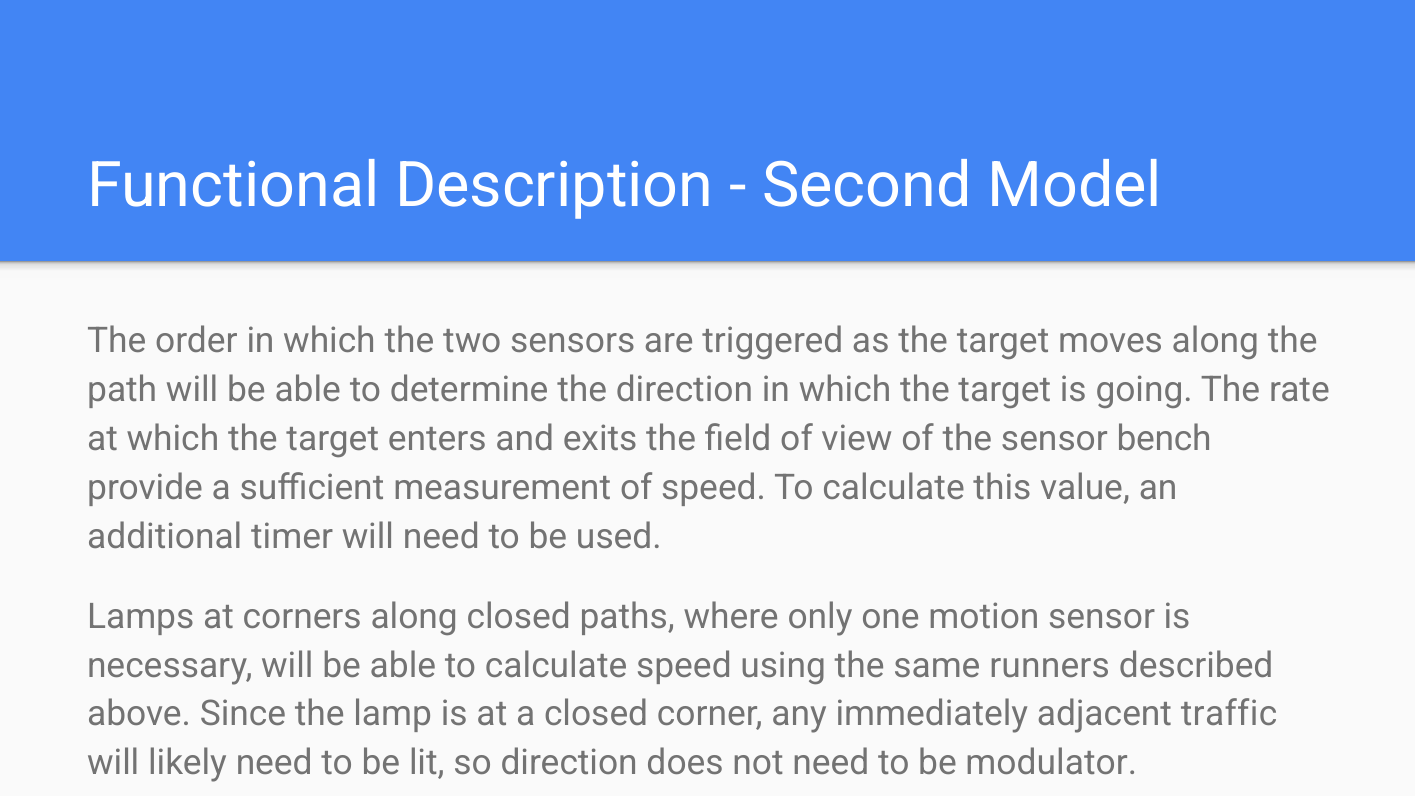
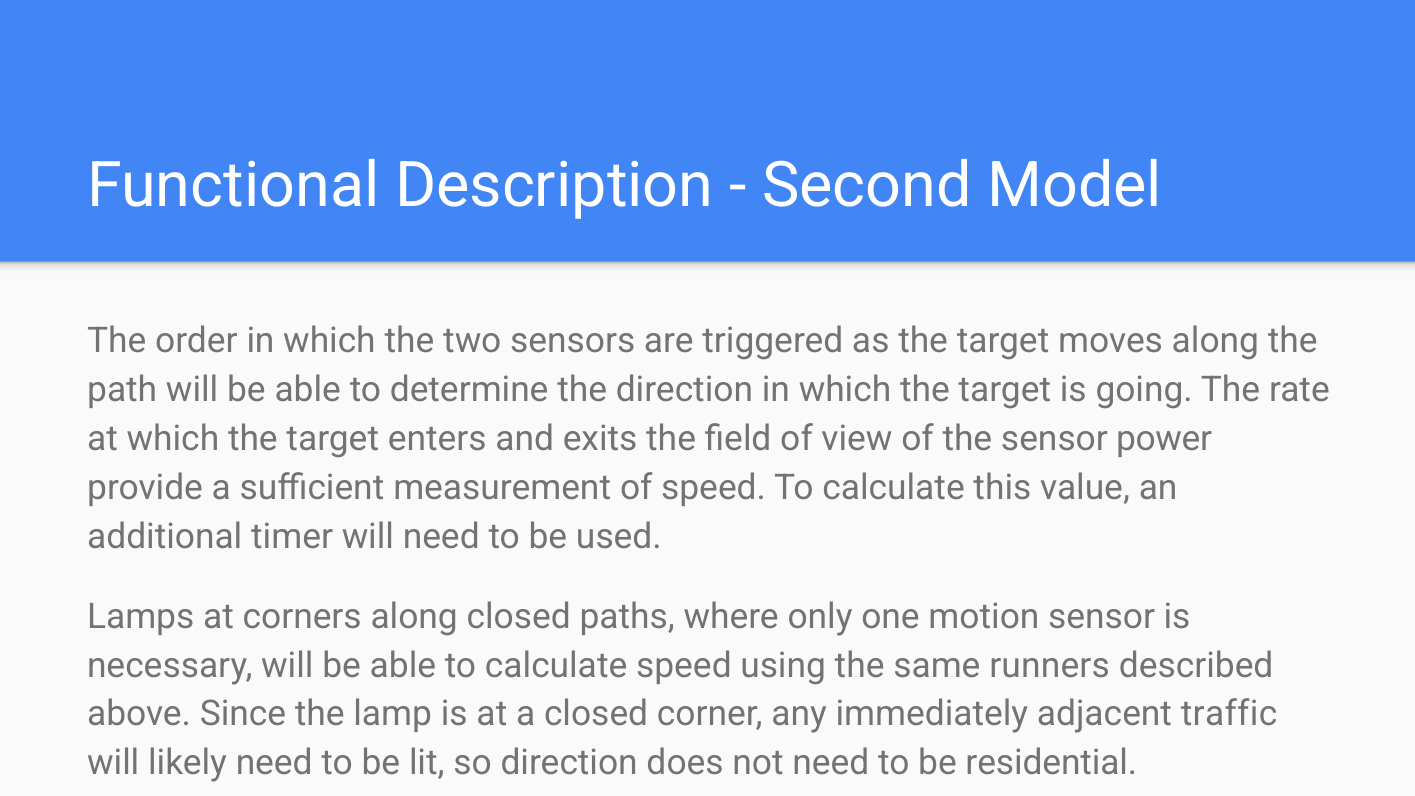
bench: bench -> power (1164, 439)
modulator: modulator -> residential (1051, 763)
